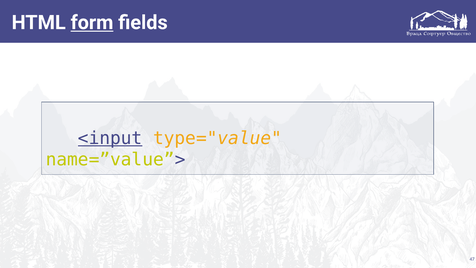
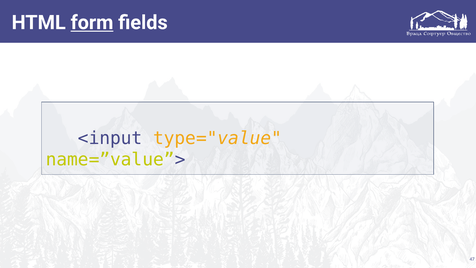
<input underline: present -> none (110, 138)
